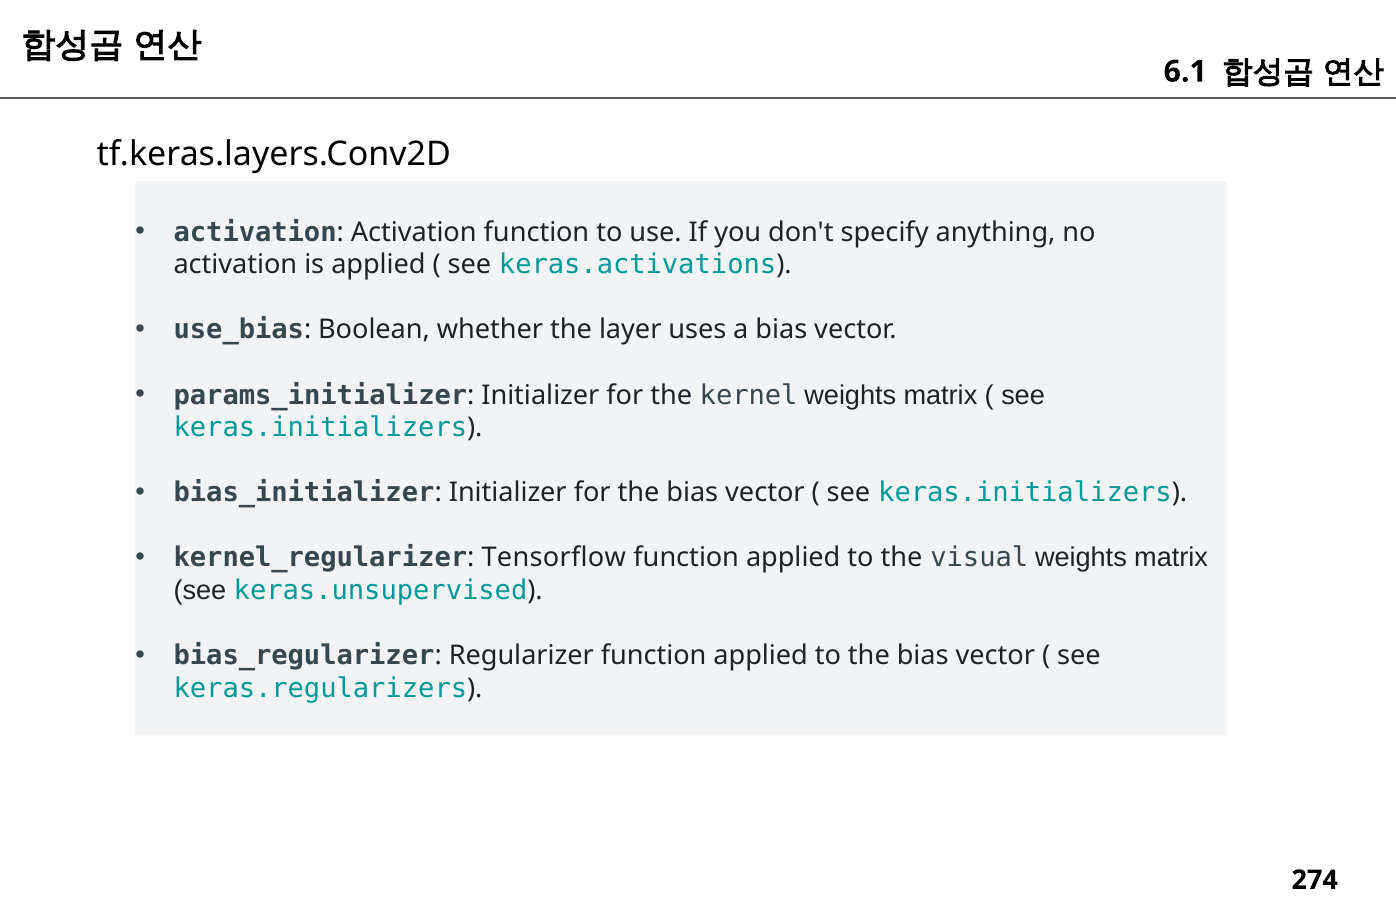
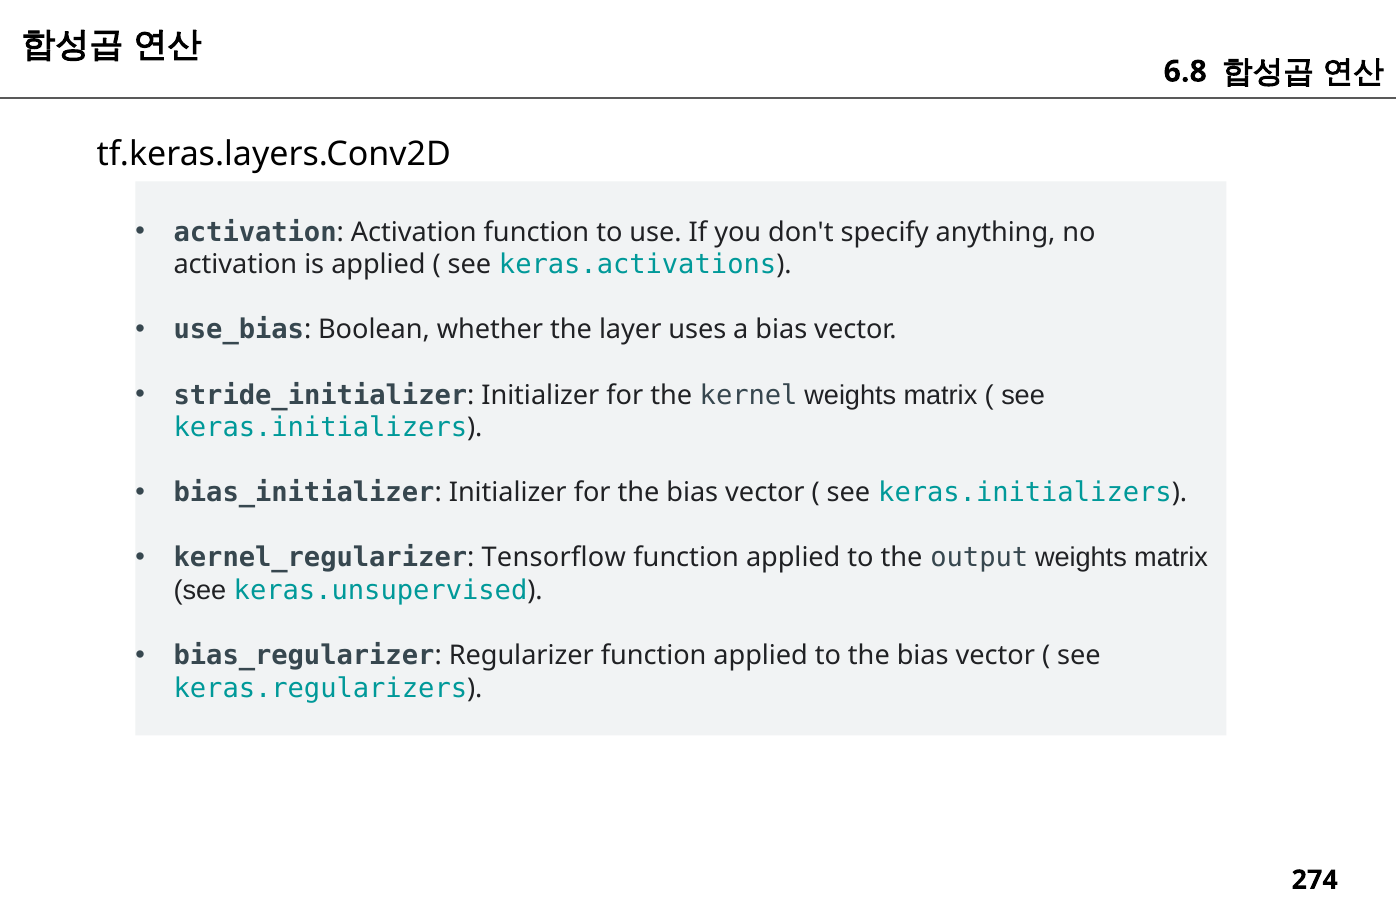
6.1: 6.1 -> 6.8 (1185, 72)
params_initializer: params_initializer -> stride_initializer (320, 395)
visual: visual -> output (979, 558)
